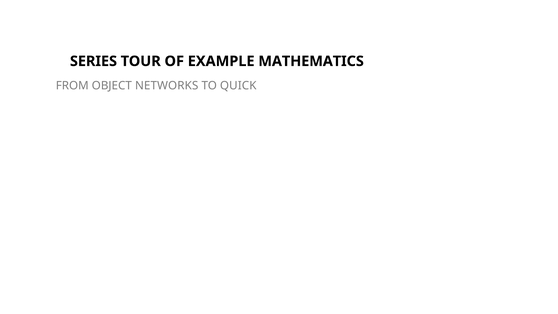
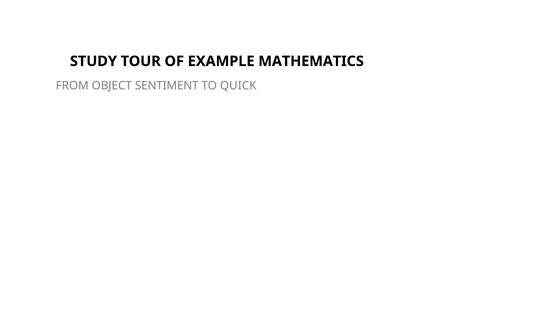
SERIES: SERIES -> STUDY (93, 61)
NETWORKS: NETWORKS -> SENTIMENT (167, 86)
